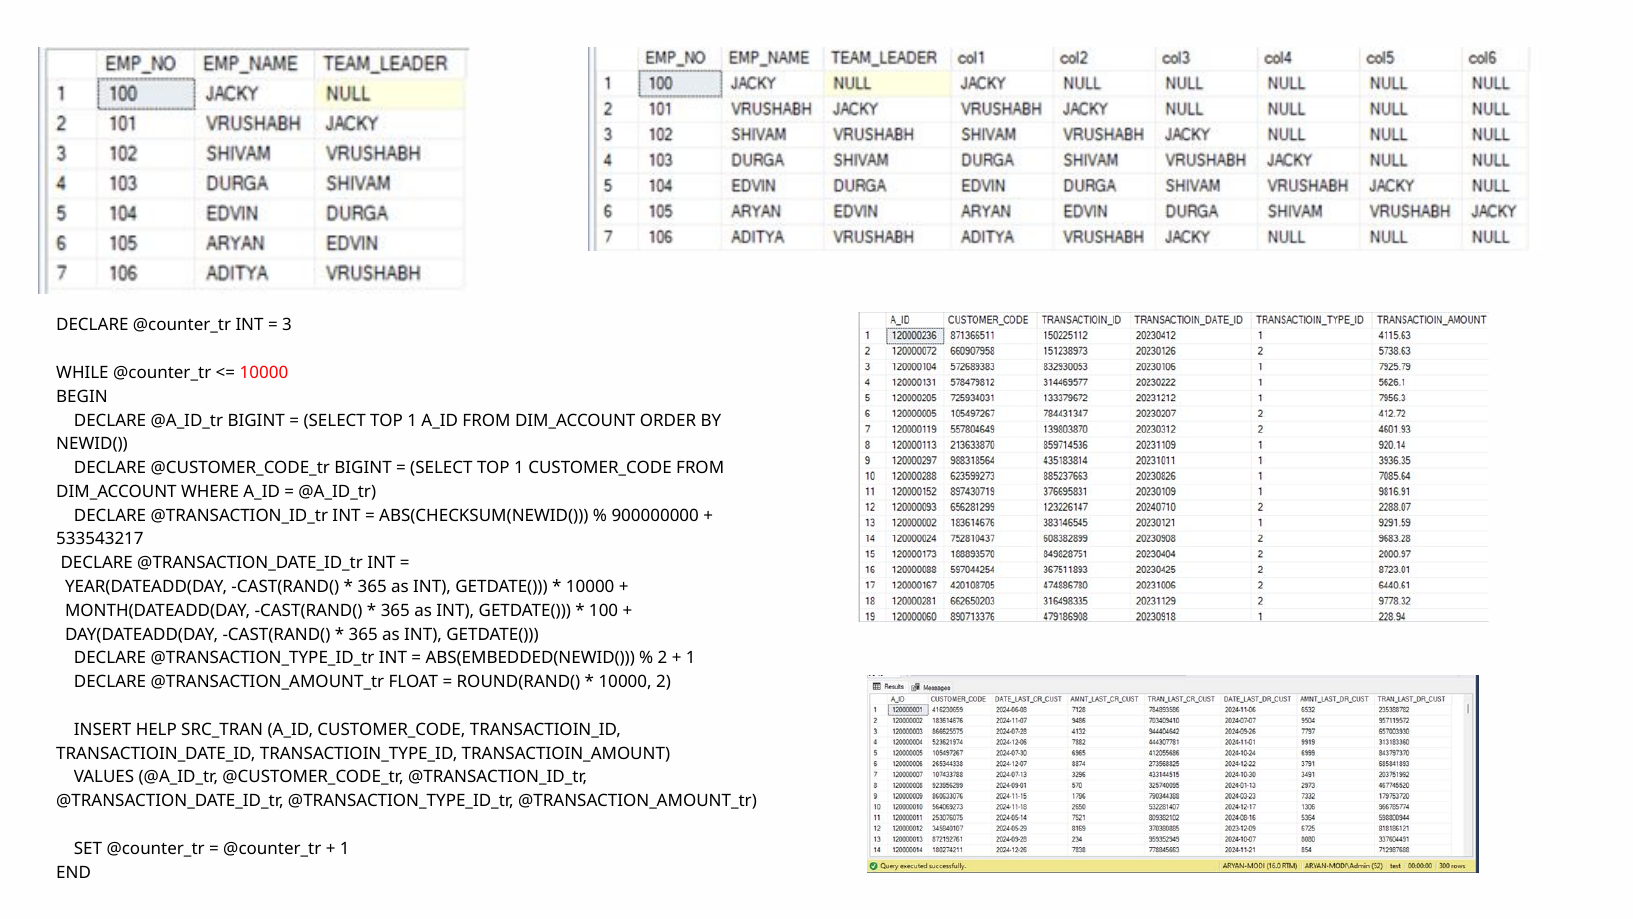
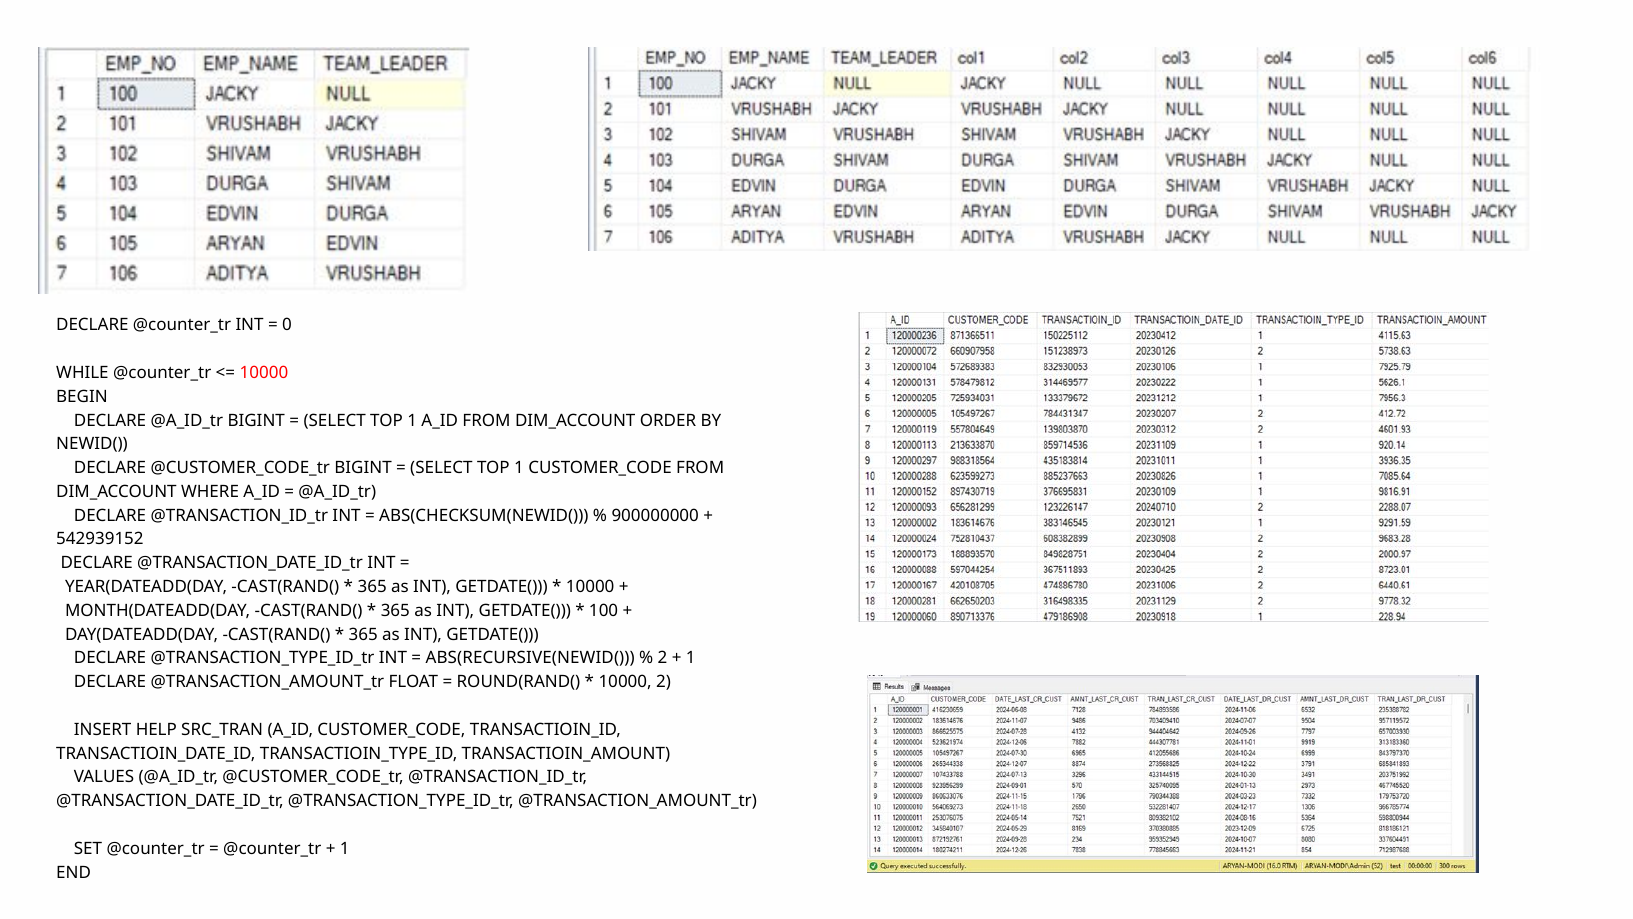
3: 3 -> 0 (287, 325)
533543217: 533543217 -> 542939152 (100, 539)
ABS(EMBEDDED(NEWID(: ABS(EMBEDDED(NEWID( -> ABS(RECURSIVE(NEWID( (530, 658)
